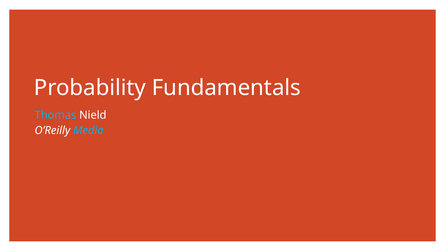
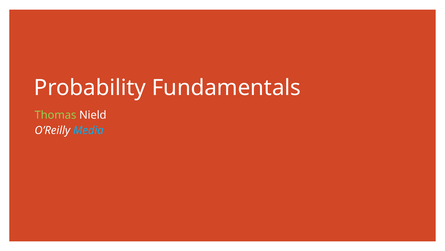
Thomas colour: light blue -> light green (55, 115)
